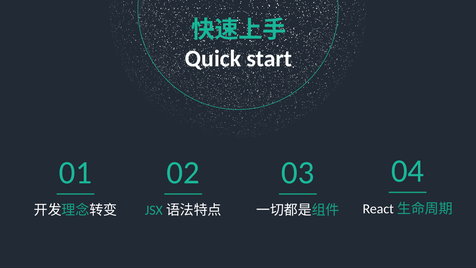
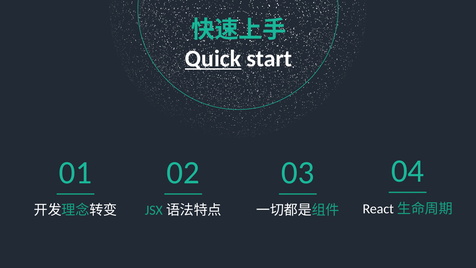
Quick underline: none -> present (213, 59)
